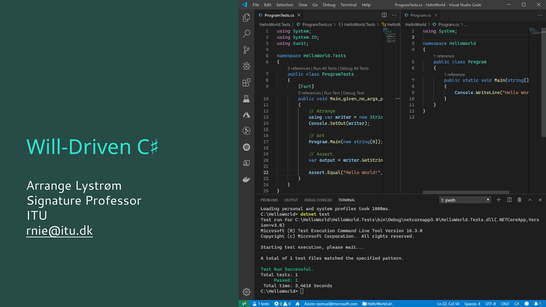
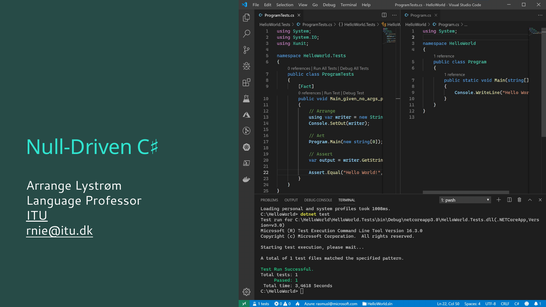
Will-Driven: Will-Driven -> Null-Driven (79, 147)
Signature: Signature -> Language (54, 201)
ITU underline: none -> present (37, 216)
